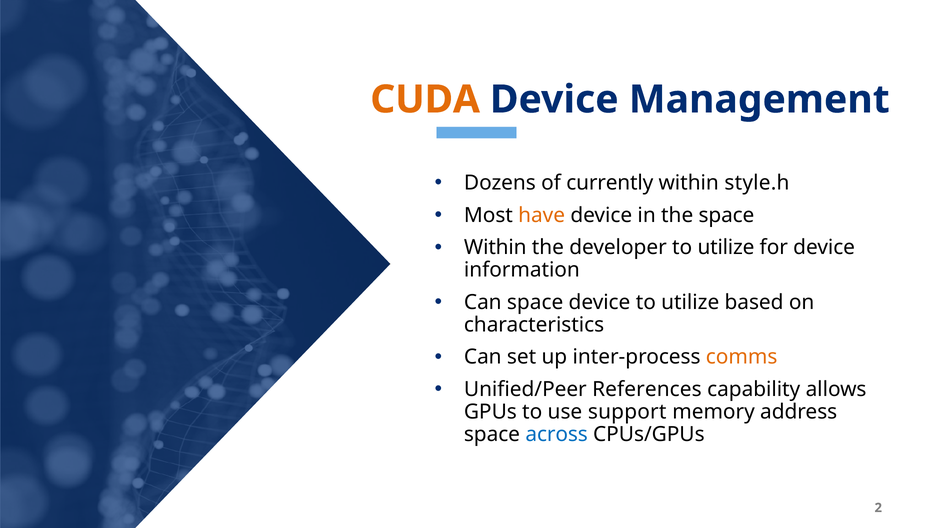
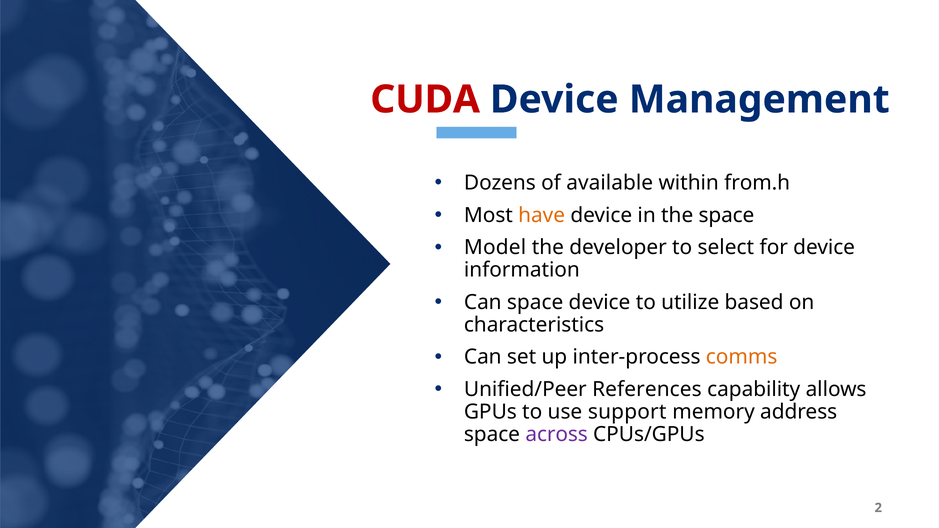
CUDA colour: orange -> red (425, 100)
currently: currently -> available (610, 183)
style.h: style.h -> from.h (757, 183)
Within: Within -> Model (495, 248)
developer to utilize: utilize -> select (726, 248)
across colour: blue -> purple (557, 435)
